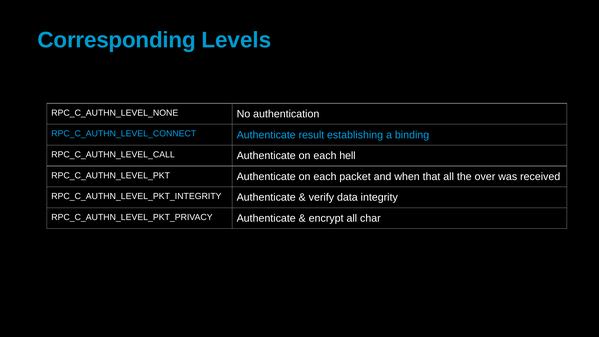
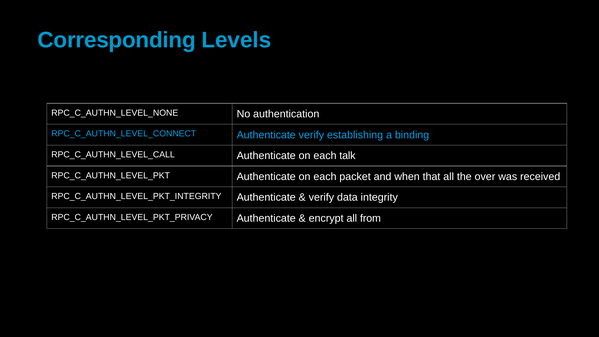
Authenticate result: result -> verify (311, 135)
hell: hell -> talk (347, 156)
char: char -> from (370, 218)
